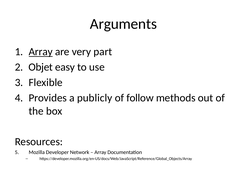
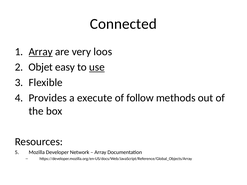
Arguments: Arguments -> Connected (123, 24)
part: part -> loos (103, 52)
use underline: none -> present (97, 67)
publicly: publicly -> execute (95, 98)
